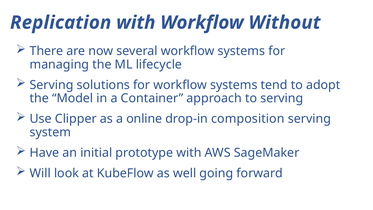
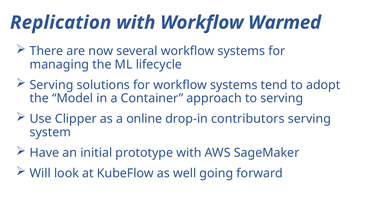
Without: Without -> Warmed (285, 23)
composition: composition -> contributors (248, 119)
